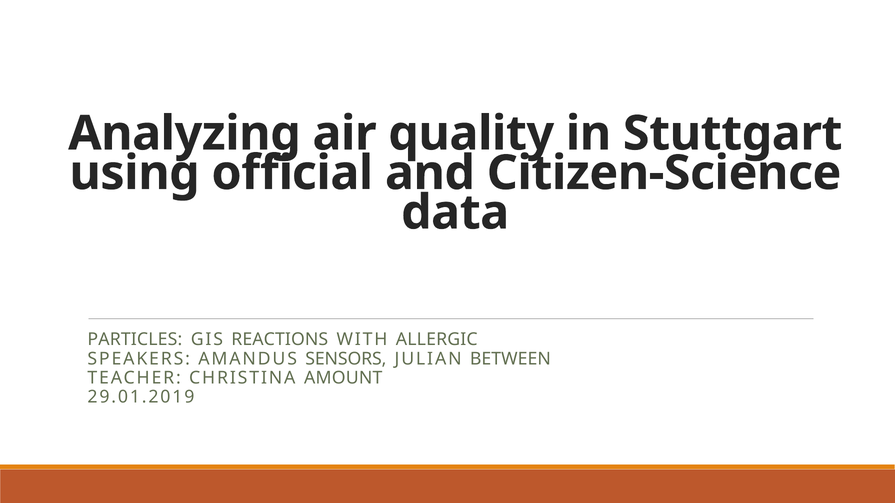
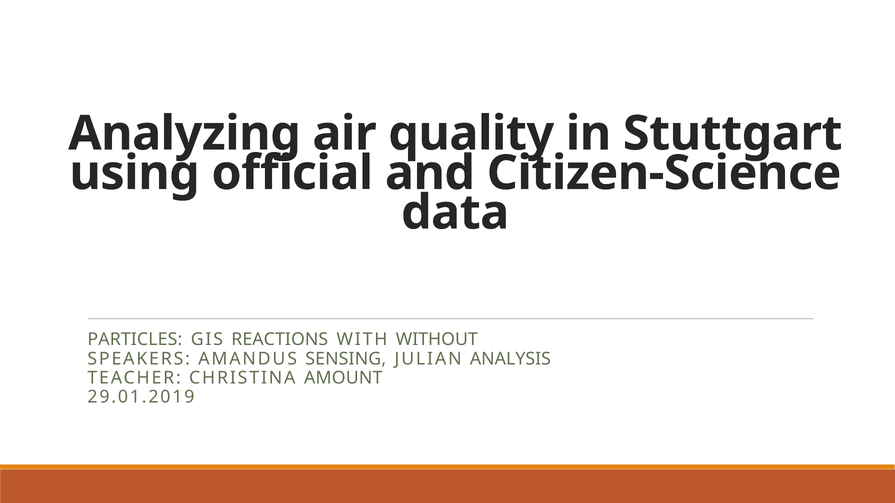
ALLERGIC: ALLERGIC -> WITHOUT (437, 340)
SENSORS: SENSORS -> SENSING (346, 359)
BETWEEN: BETWEEN -> ANALYSIS (510, 359)
